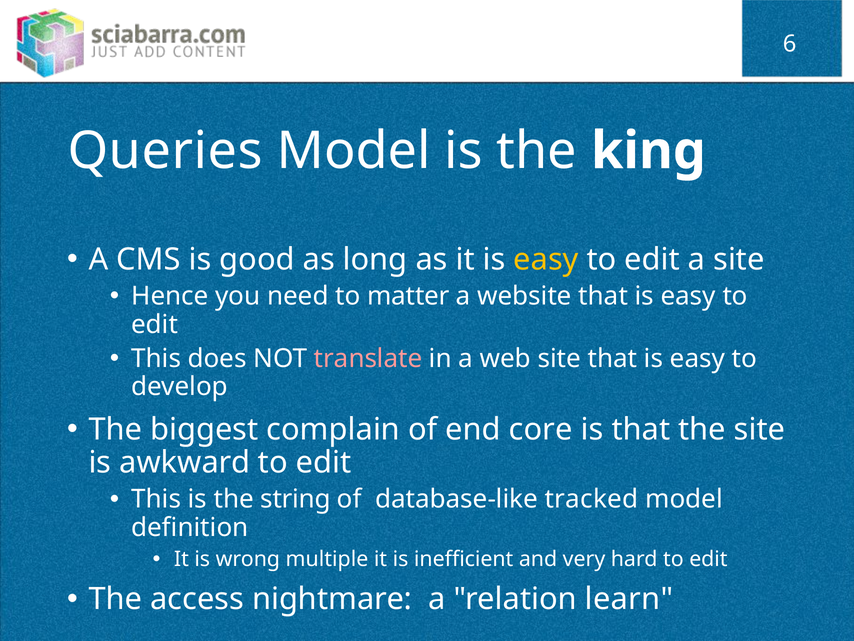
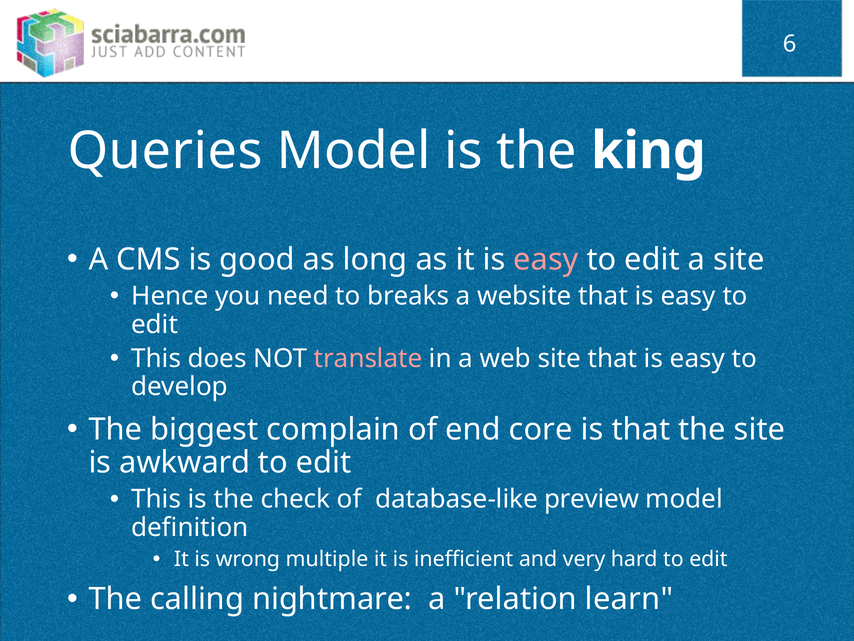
easy colour: yellow -> pink (546, 259)
matter: matter -> breaks (408, 296)
string: string -> check (295, 499)
tracked: tracked -> preview (592, 499)
access: access -> calling (197, 599)
